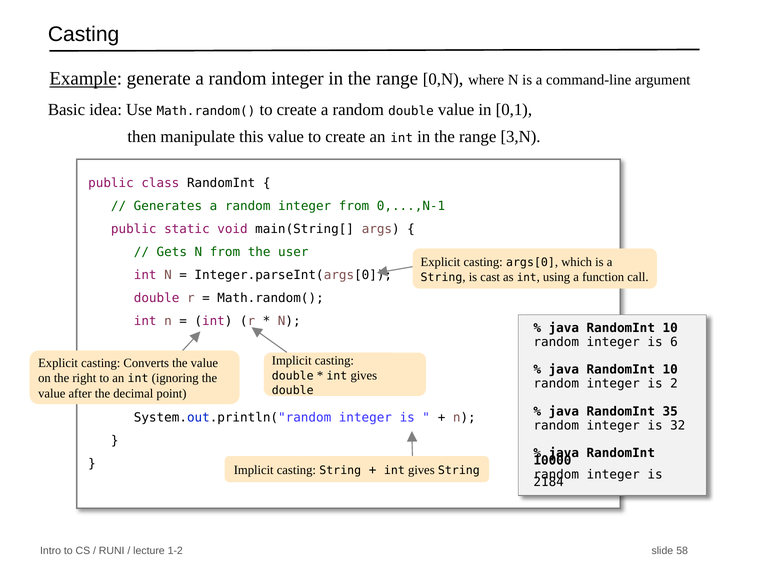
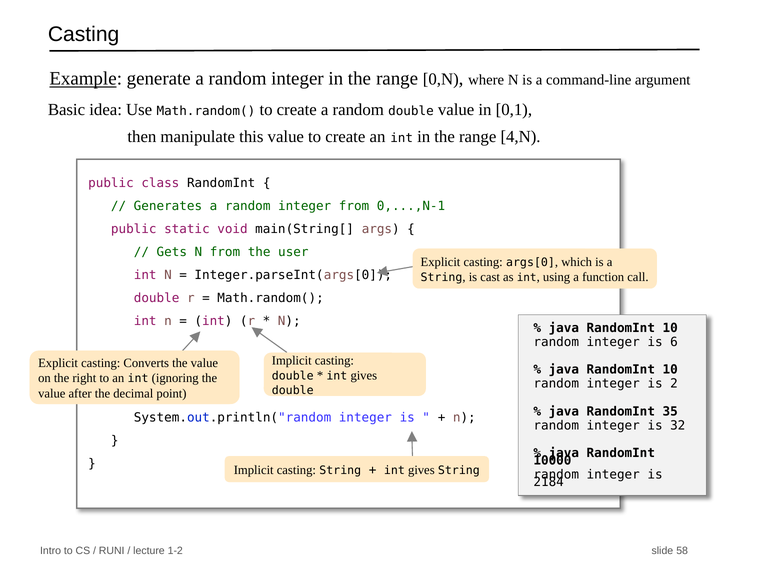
3,N: 3,N -> 4,N (521, 137)
